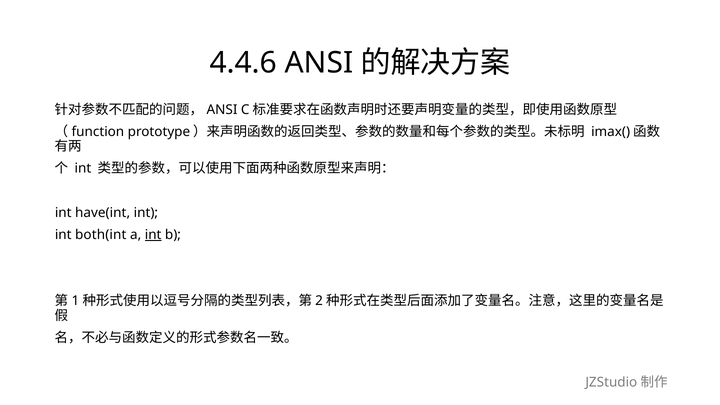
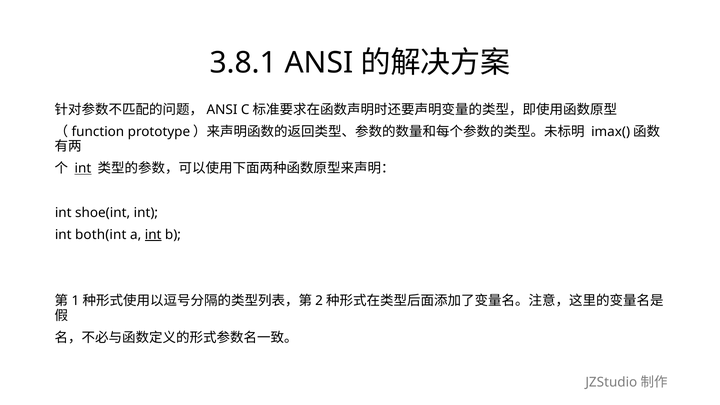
4.4.6: 4.4.6 -> 3.8.1 (243, 63)
int underline: none -> present (83, 169)
have(int: have(int -> shoe(int (103, 213)
